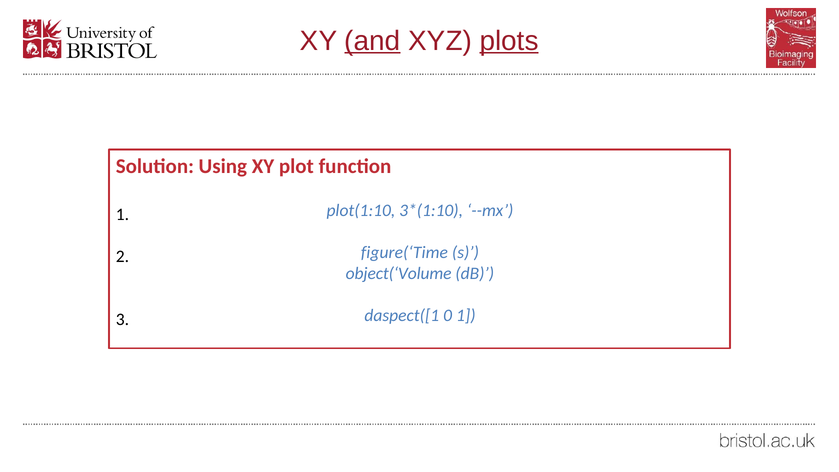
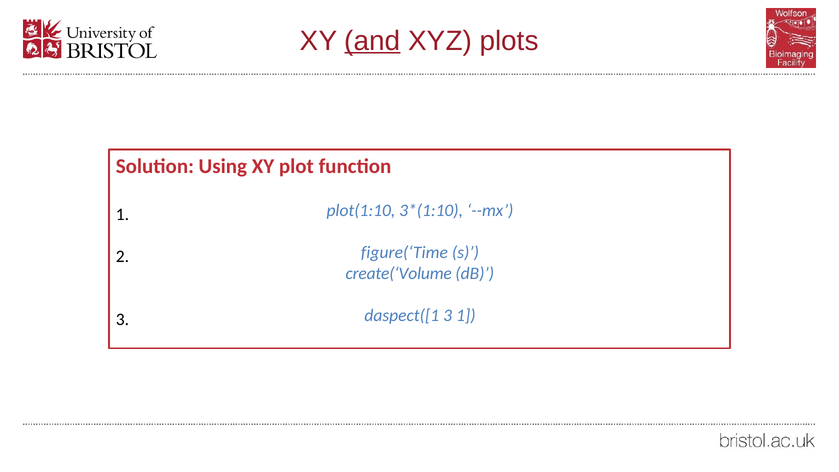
plots underline: present -> none (509, 41)
object(‘Volume: object(‘Volume -> create(‘Volume (399, 273)
daspect([1 0: 0 -> 3 (448, 315)
